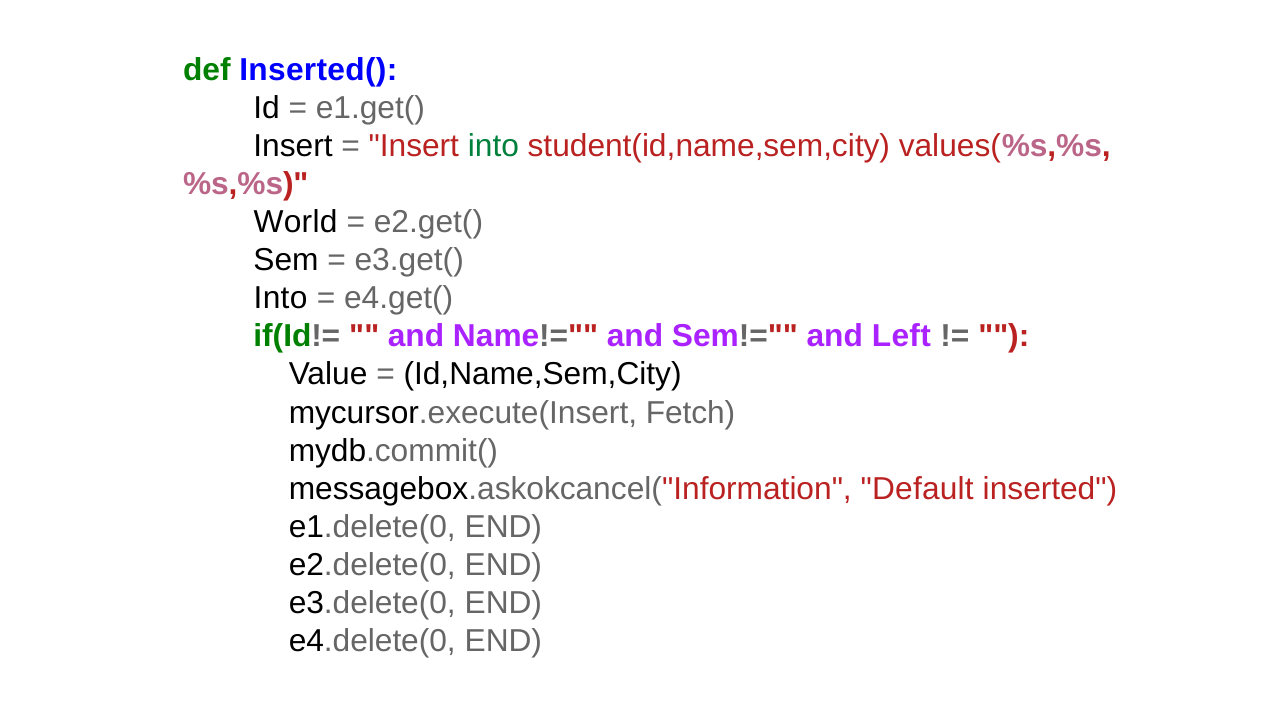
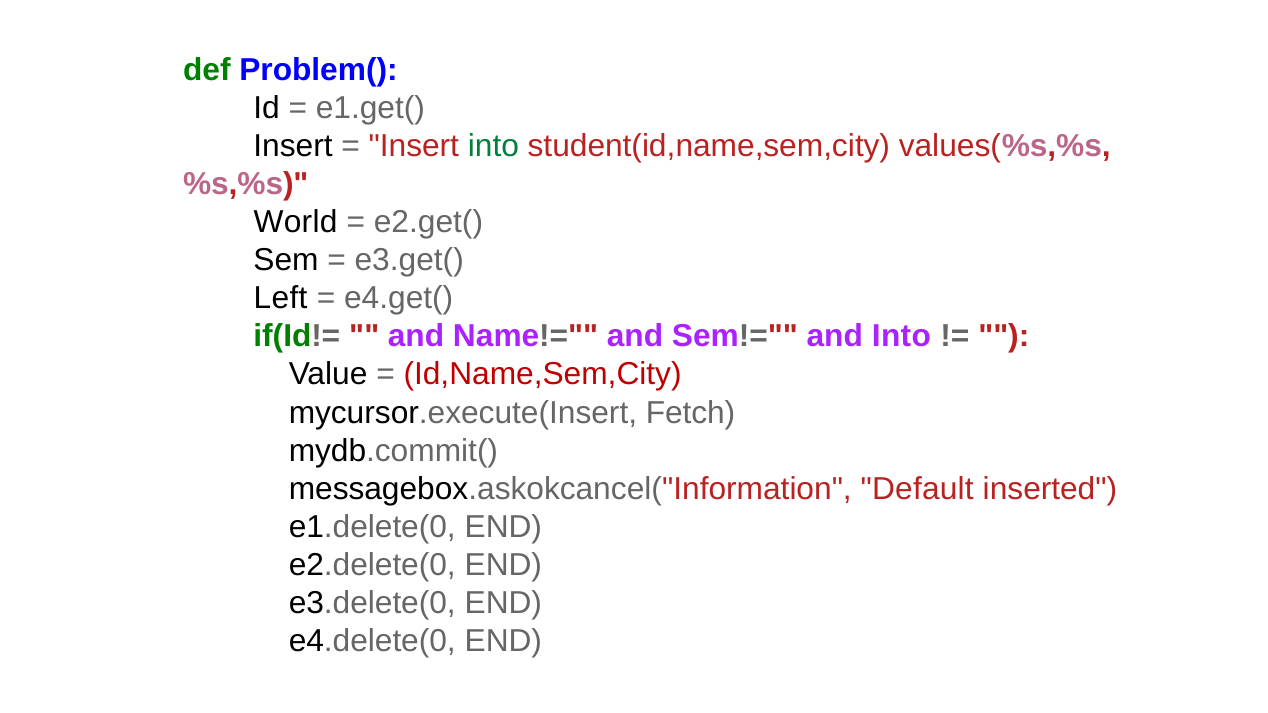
Inserted(: Inserted( -> Problem( (318, 70)
Into: Into -> Left (281, 299)
and Left: Left -> Into (901, 337)
Id,Name,Sem,City colour: black -> red (543, 375)
